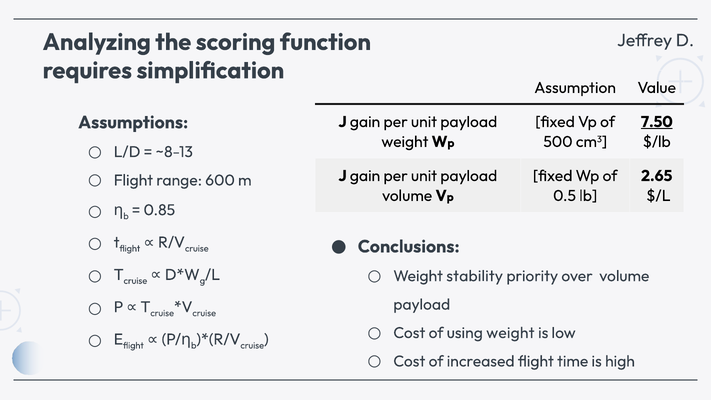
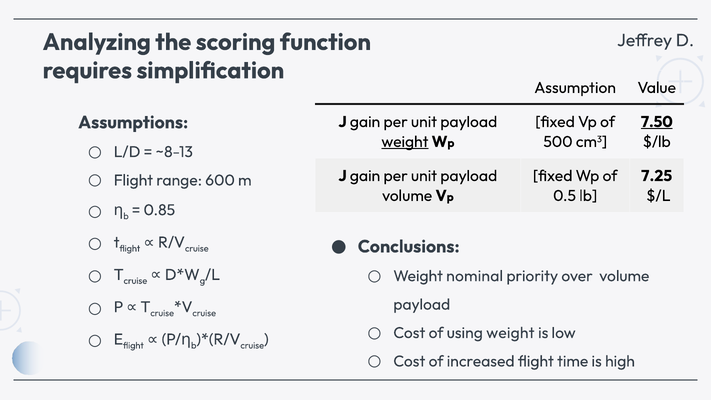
weight underline: none -> present (405, 142)
2.65: 2.65 -> 7.25 (657, 176)
stability: stability -> nominal (475, 276)
